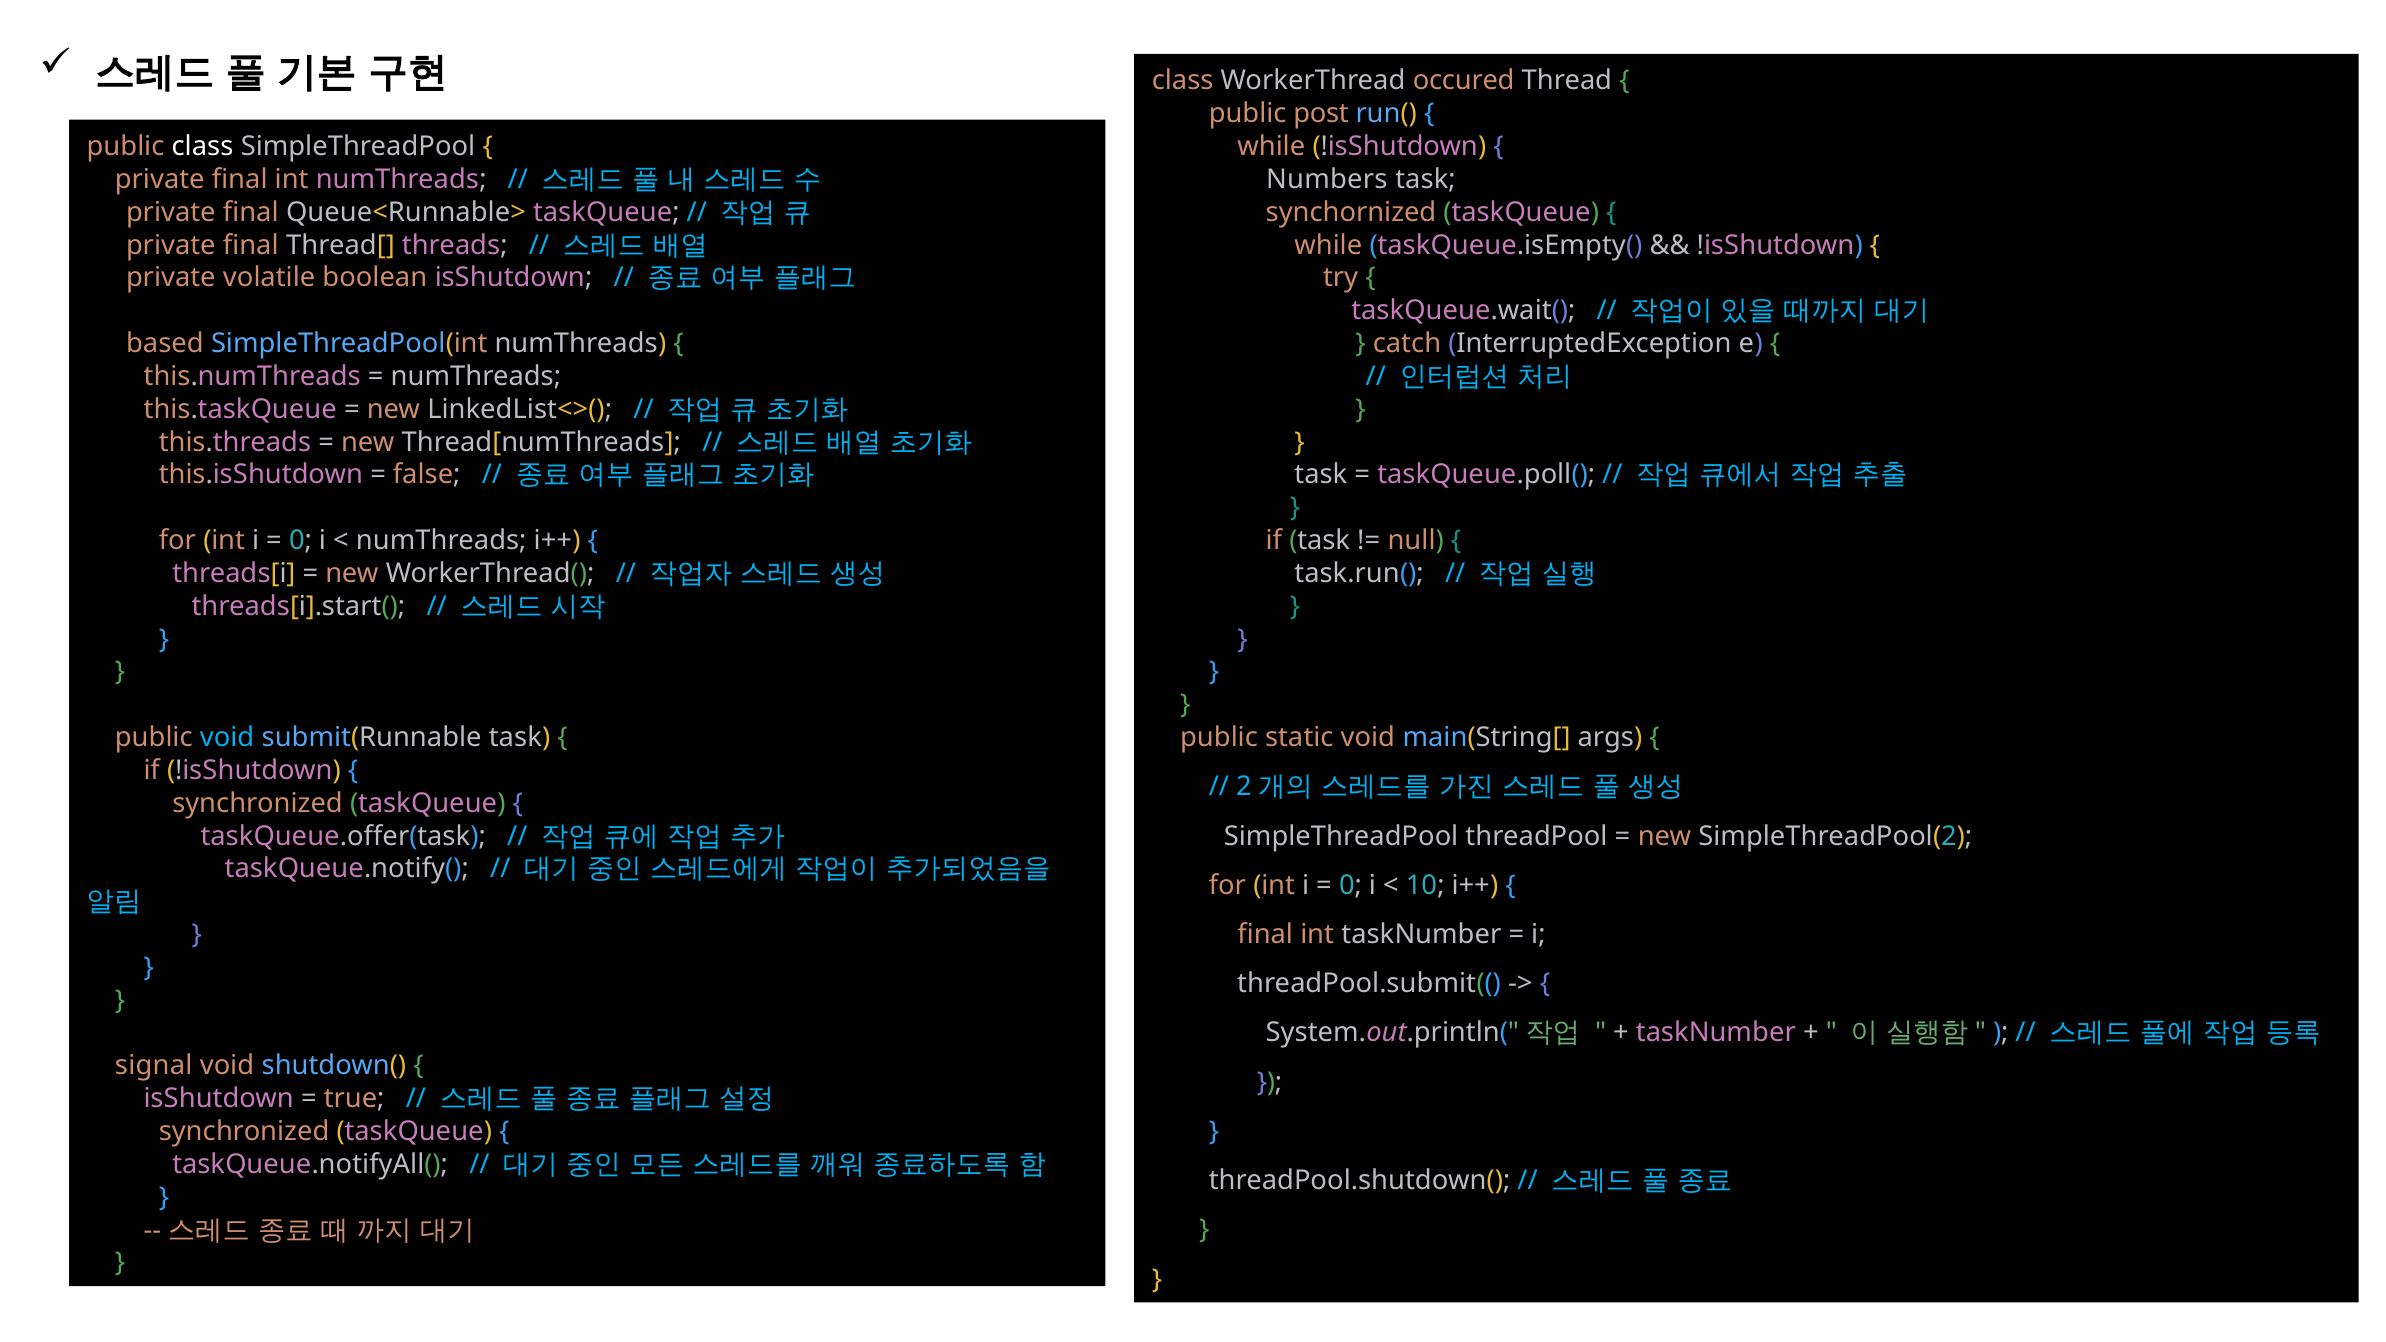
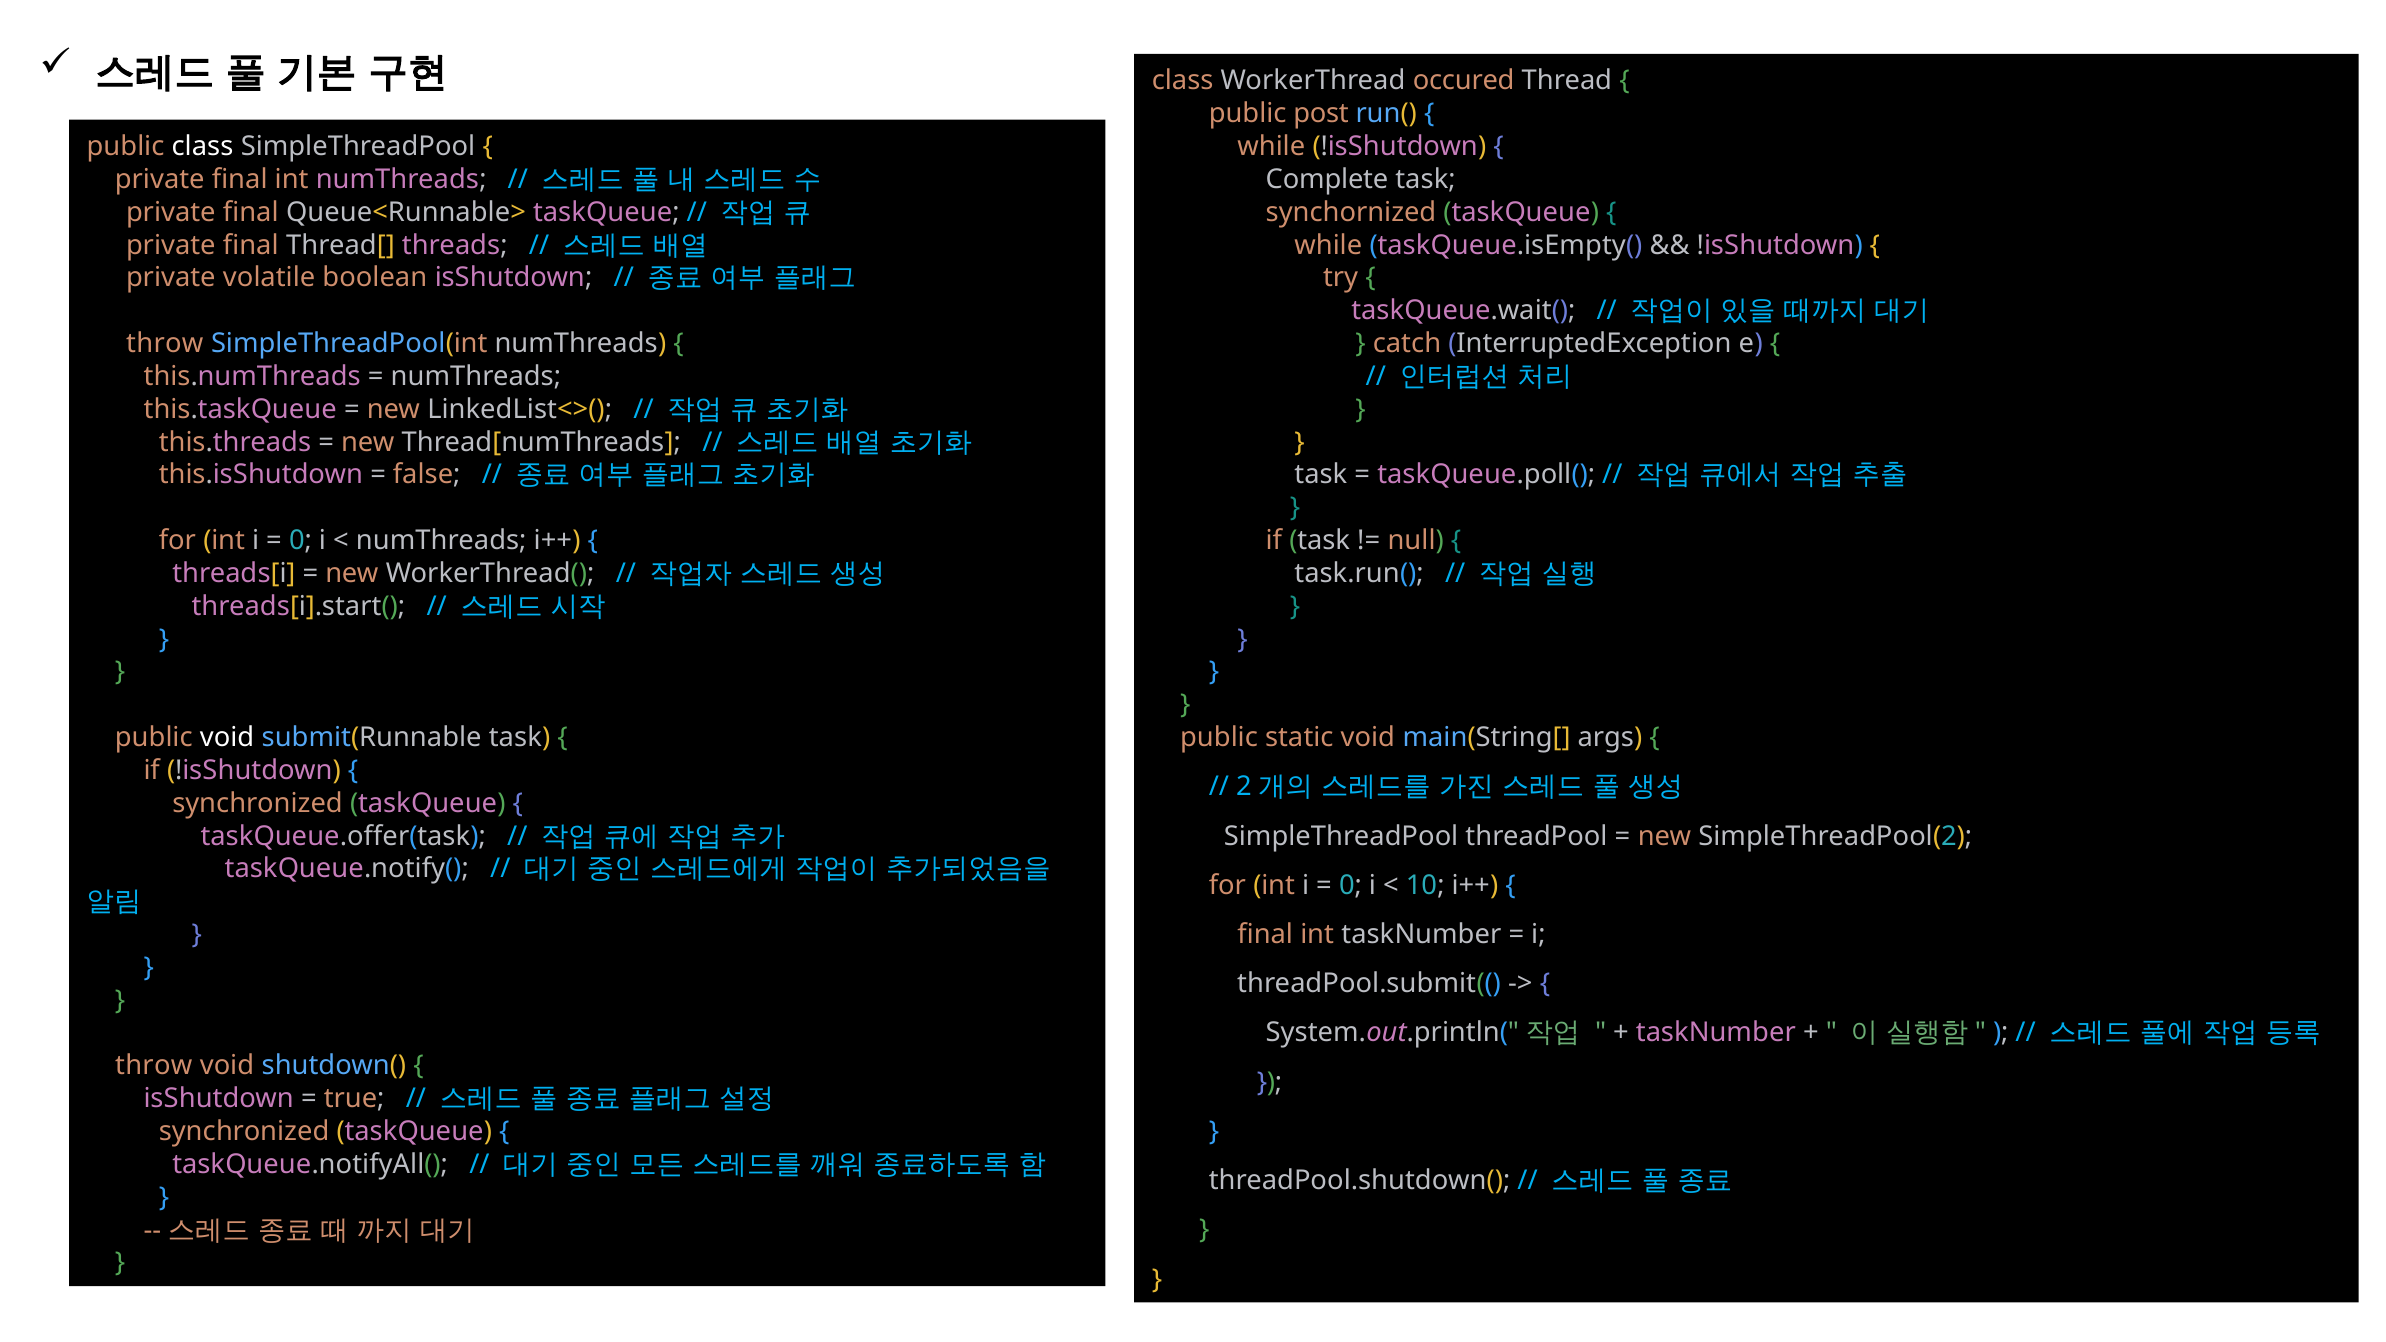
Numbers: Numbers -> Complete (1327, 179)
based: based -> throw (165, 344)
void colour: light blue -> white (227, 738)
signal: signal -> throw (154, 1066)
